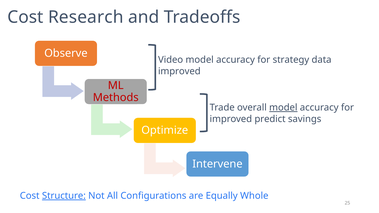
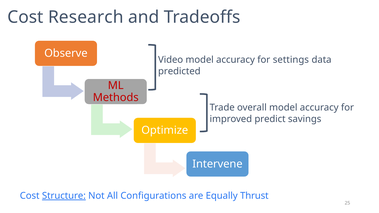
strategy: strategy -> settings (291, 60)
improved: improved -> predicted (179, 71)
model underline: present -> none (283, 108)
Whole: Whole -> Thrust (254, 196)
